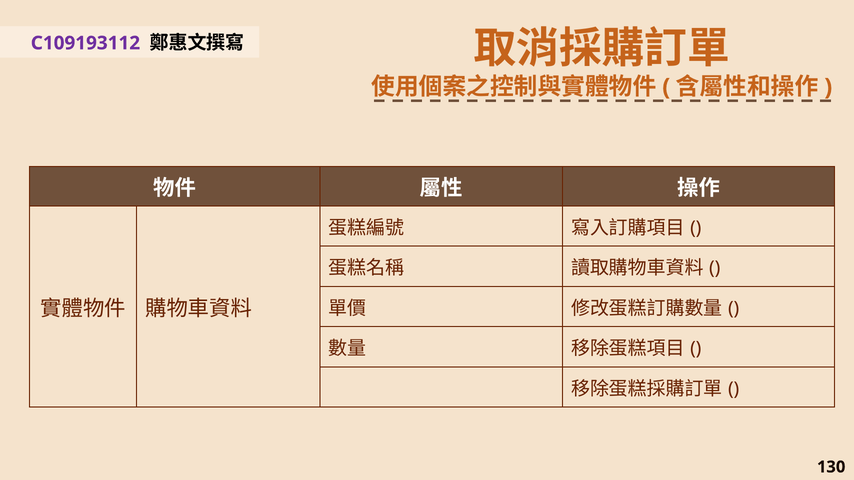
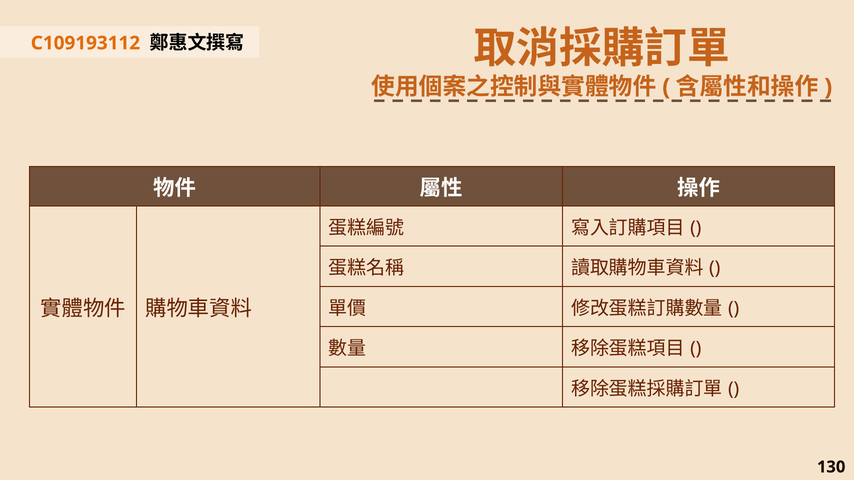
C109193112 colour: purple -> orange (85, 43)
